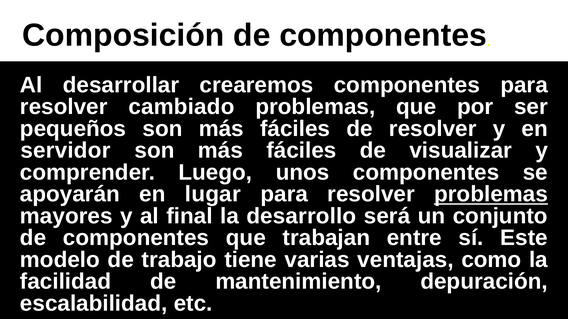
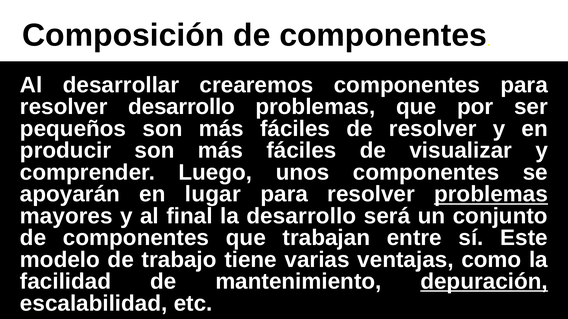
resolver cambiado: cambiado -> desarrollo (182, 107)
servidor: servidor -> producir (66, 151)
depuración underline: none -> present (484, 282)
